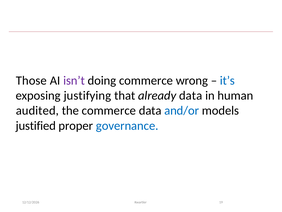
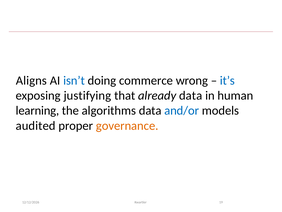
Those: Those -> Aligns (31, 80)
isn’t colour: purple -> blue (74, 80)
audited: audited -> learning (37, 110)
the commerce: commerce -> algorithms (109, 110)
justified: justified -> audited (36, 125)
governance colour: blue -> orange (127, 125)
